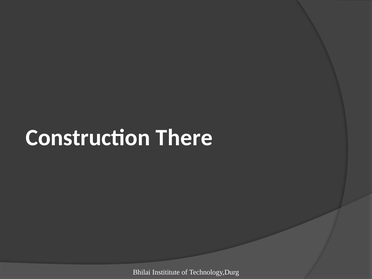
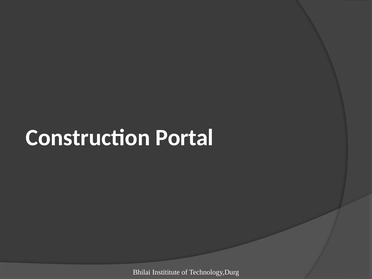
There: There -> Portal (184, 138)
